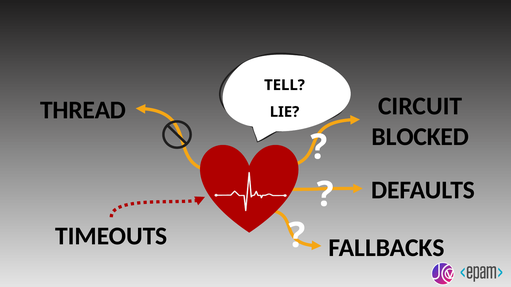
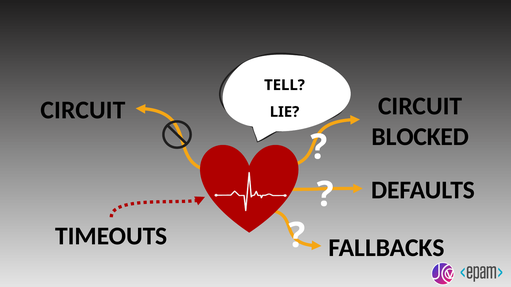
THREAD: THREAD -> CIRCUIT (83, 110)
